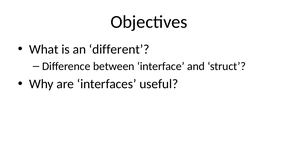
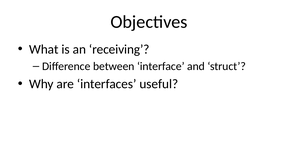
different: different -> receiving (119, 49)
